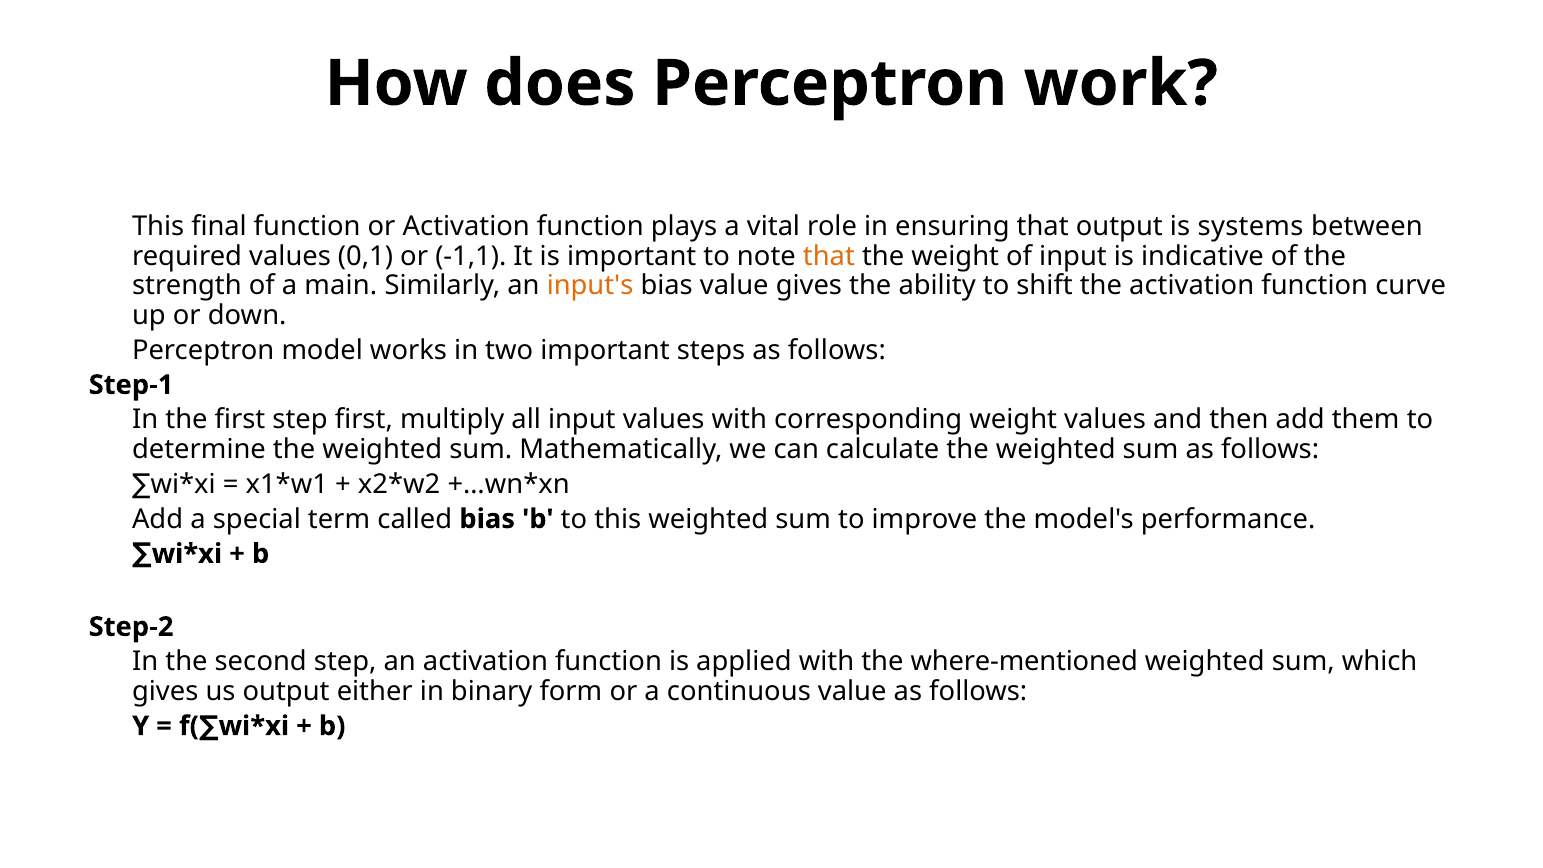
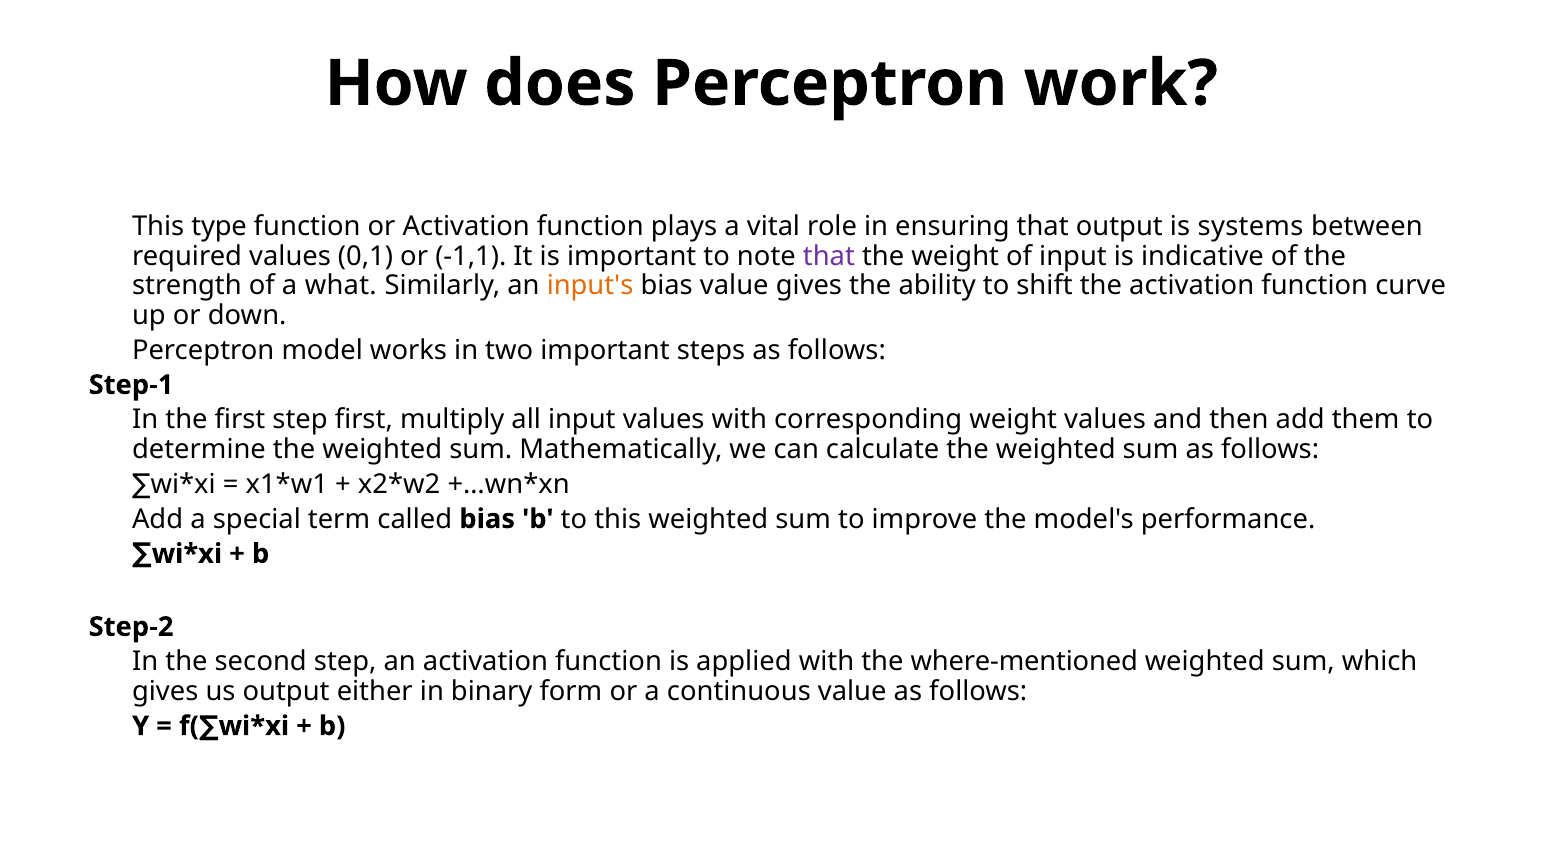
final: final -> type (219, 227)
that colour: orange -> purple (829, 256)
main: main -> what (341, 286)
